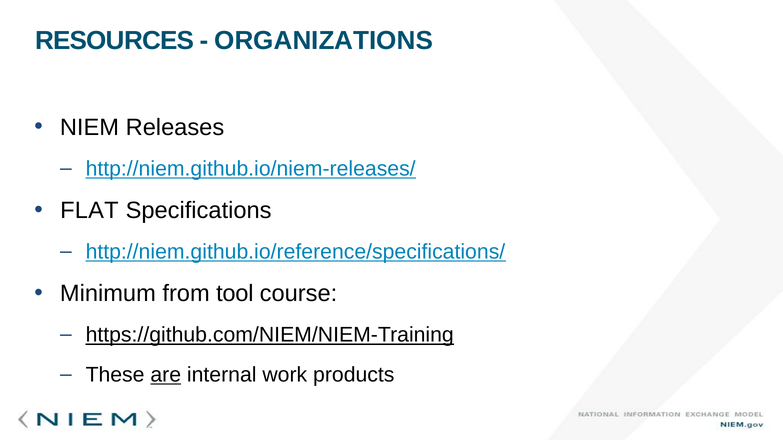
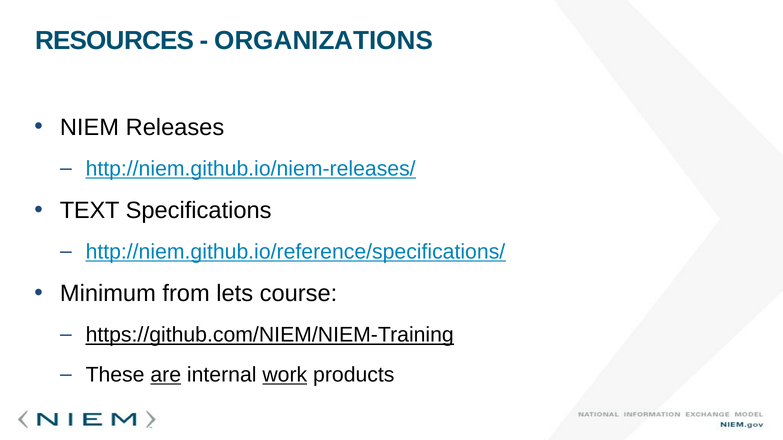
FLAT: FLAT -> TEXT (90, 211)
tool: tool -> lets (235, 294)
work underline: none -> present (285, 375)
